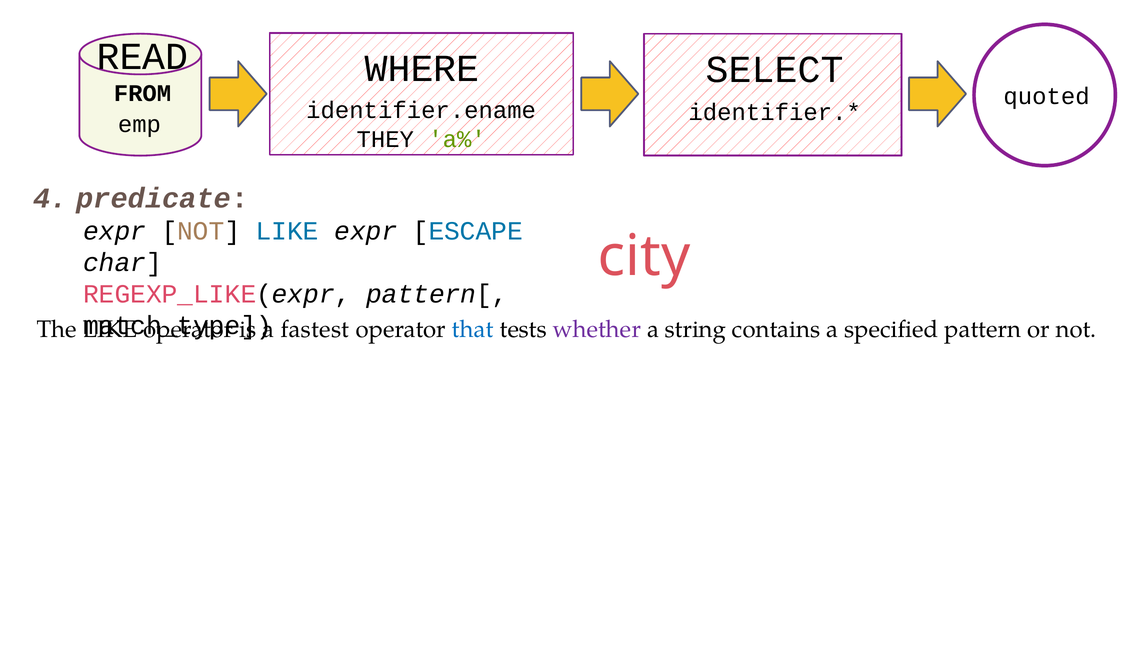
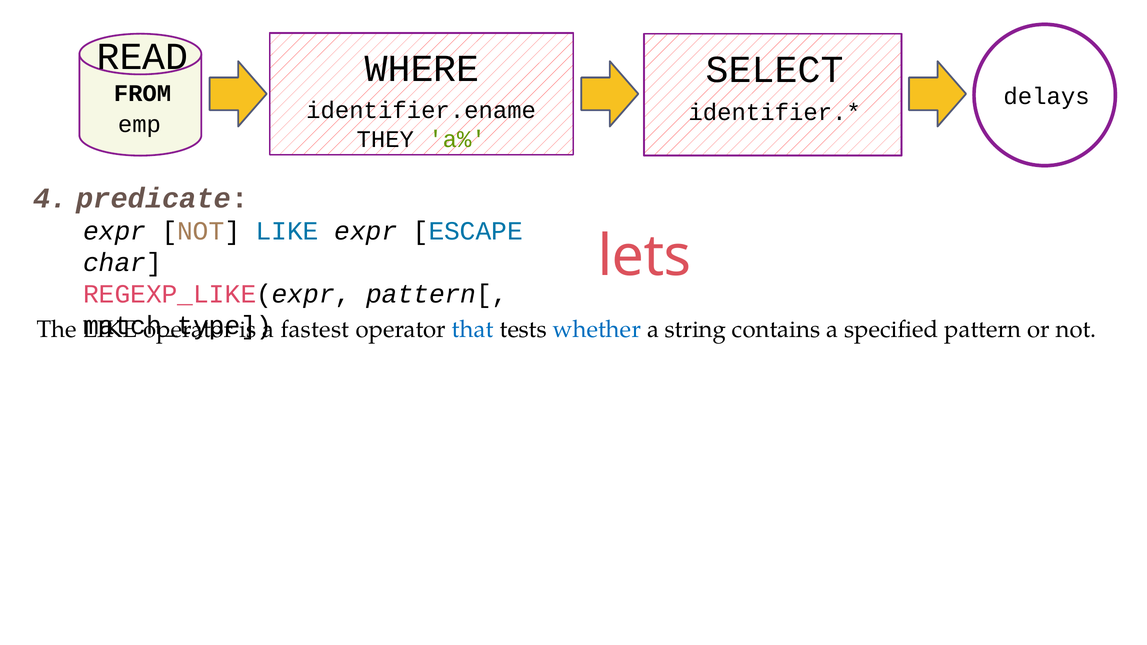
quoted: quoted -> delays (1047, 96)
city: city -> lets (644, 257)
whether colour: purple -> blue (597, 329)
